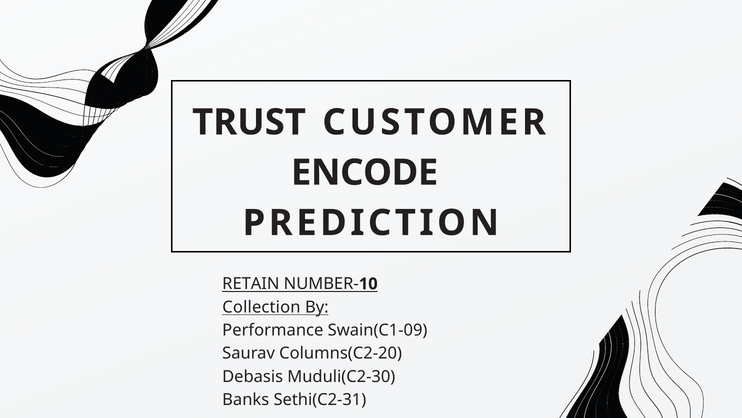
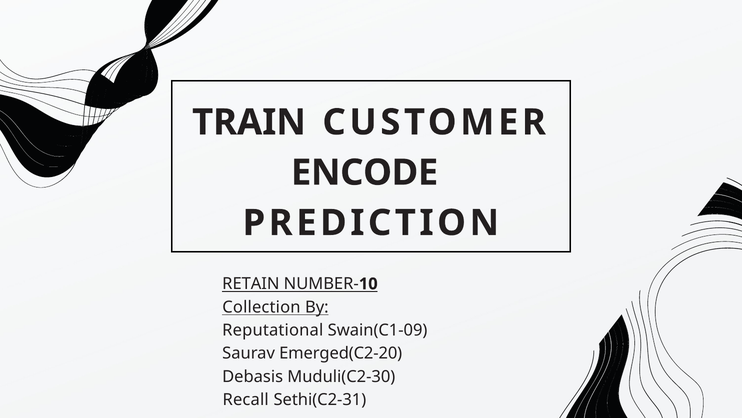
TRUST: TRUST -> TRAIN (249, 122)
Performance: Performance -> Reputational (273, 330)
Columns(C2-20: Columns(C2-20 -> Emerged(C2-20 (341, 353)
Banks: Banks -> Recall (246, 399)
